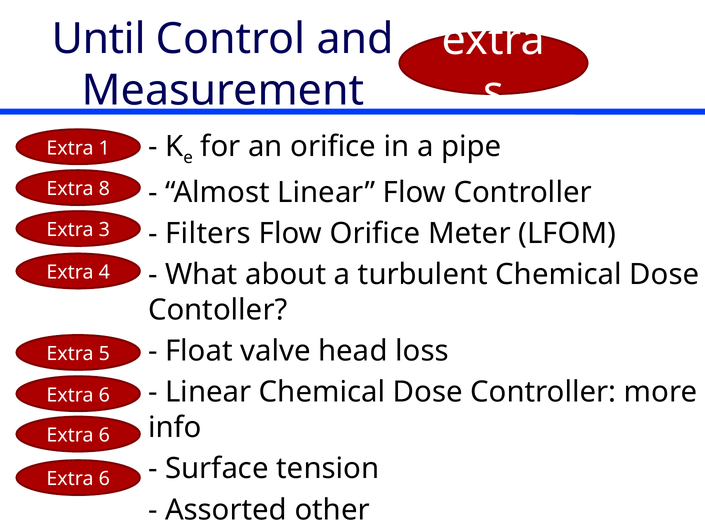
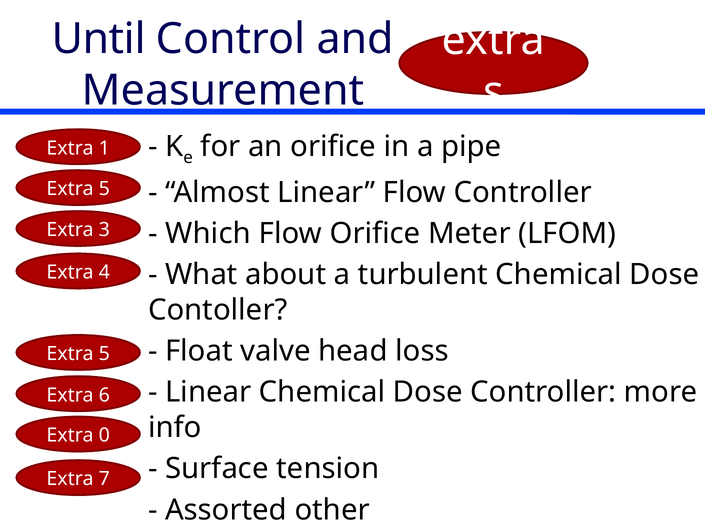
8: 8 -> 5 (104, 189)
Filters: Filters -> Which (208, 233)
6: 6 -> 0 (104, 435)
6: 6 -> 7 (104, 479)
